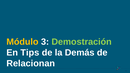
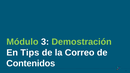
Módulo colour: yellow -> light green (22, 42)
Demás: Demás -> Correo (80, 53)
Relacionan: Relacionan -> Contenidos (31, 63)
